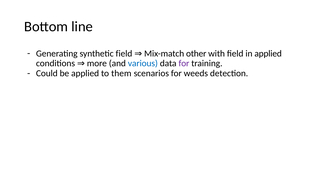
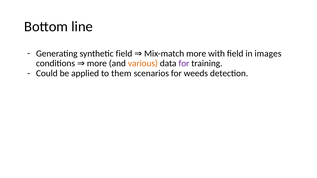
Mix-match other: other -> more (196, 54)
in applied: applied -> images (268, 54)
various colour: blue -> orange (143, 64)
